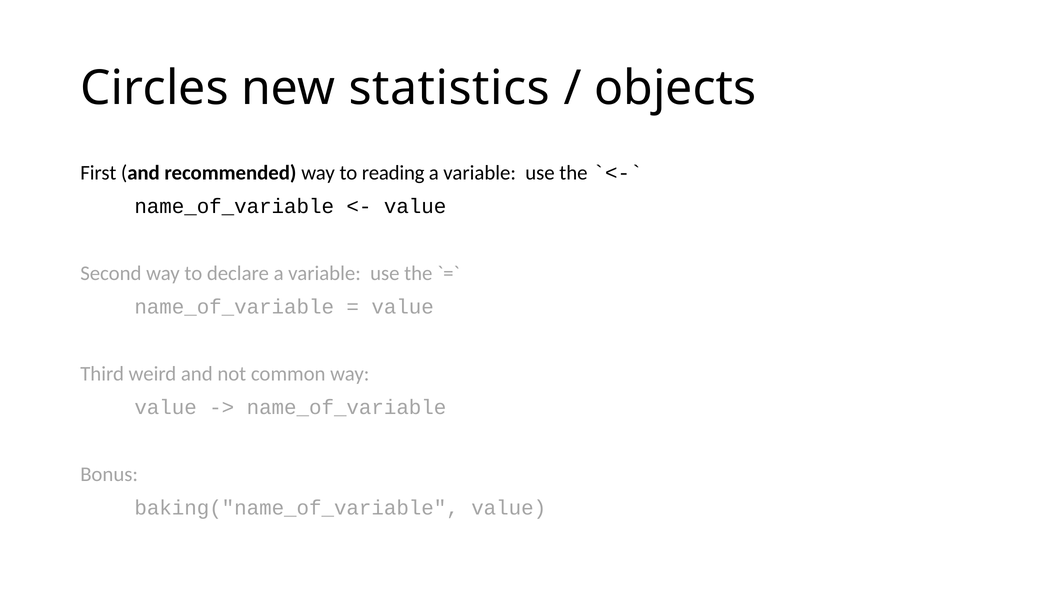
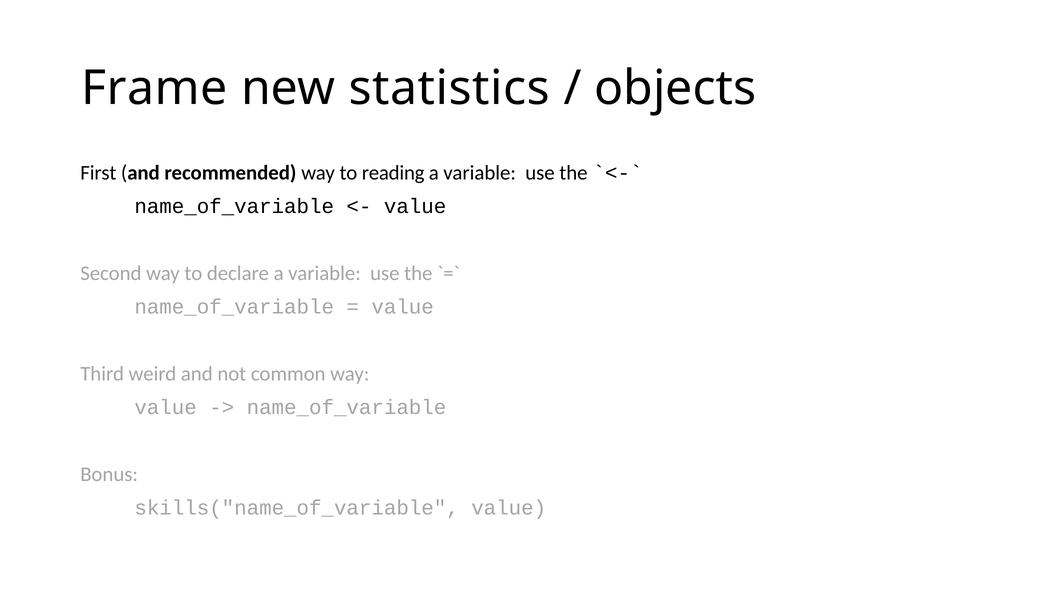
Circles: Circles -> Frame (154, 88)
baking("name_of_variable: baking("name_of_variable -> skills("name_of_variable (297, 508)
